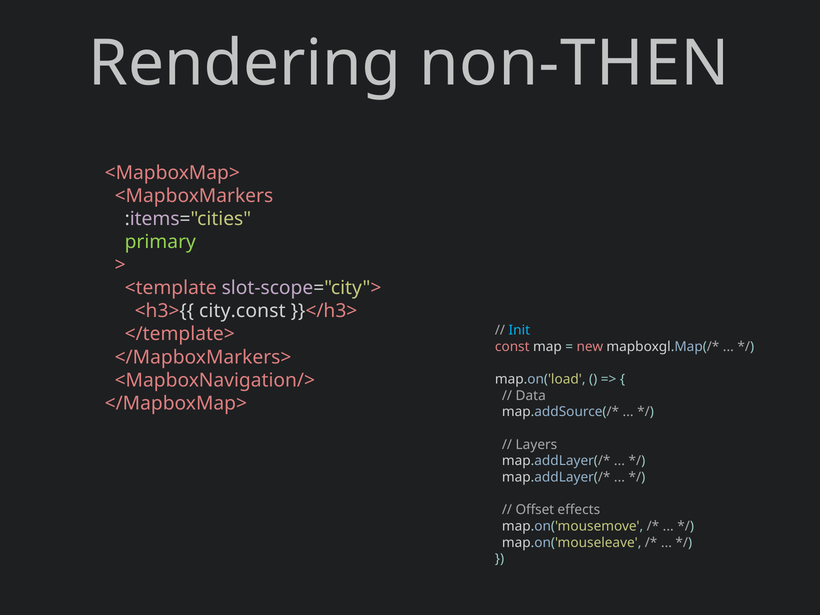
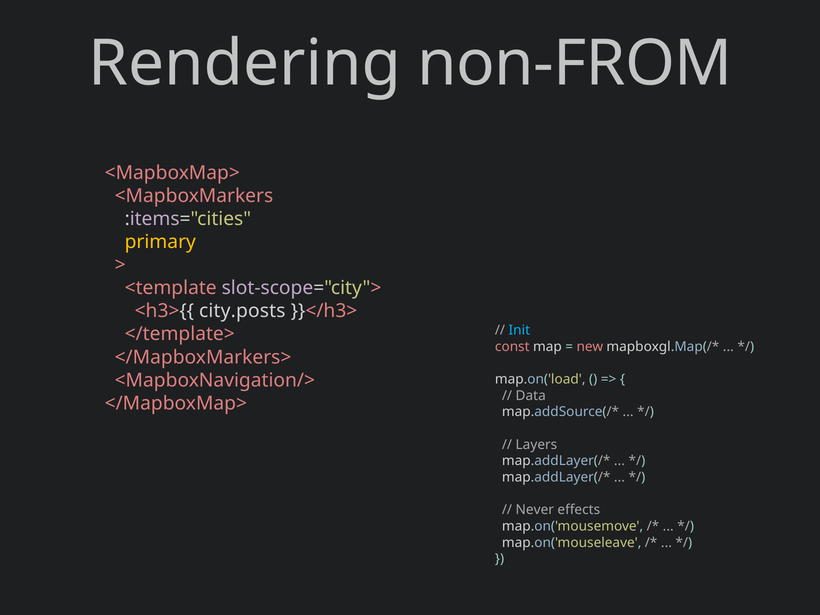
non-THEN: non-THEN -> non-FROM (575, 63)
primary colour: light green -> yellow (160, 242)
city.const: city.const -> city.posts (242, 311)
Offset: Offset -> Never (535, 510)
